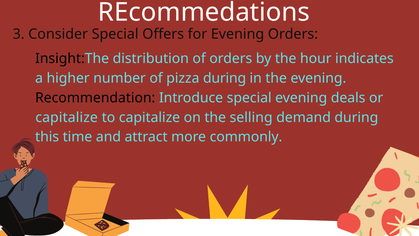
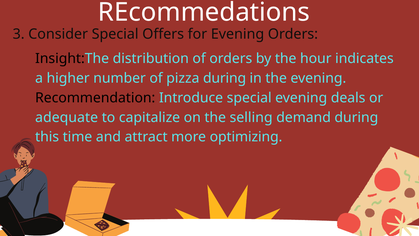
capitalize: capitalize -> adequate (67, 117)
commonly: commonly -> optimizing (246, 137)
